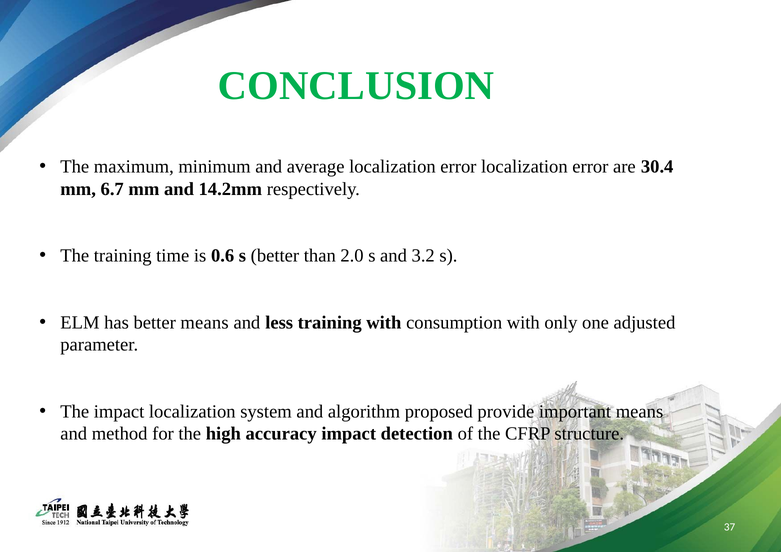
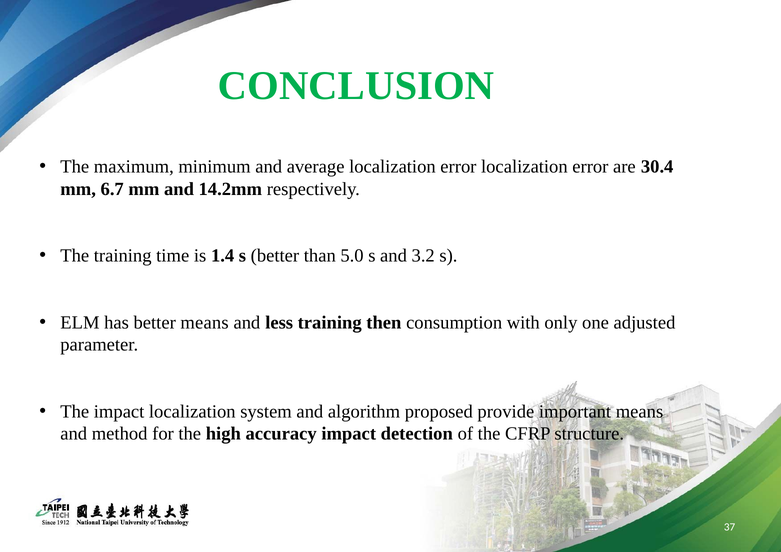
0.6: 0.6 -> 1.4 (223, 256)
2.0: 2.0 -> 5.0 (352, 256)
training with: with -> then (384, 323)
